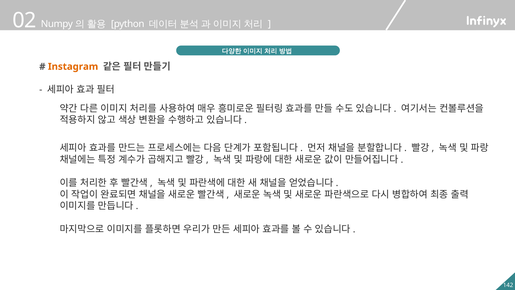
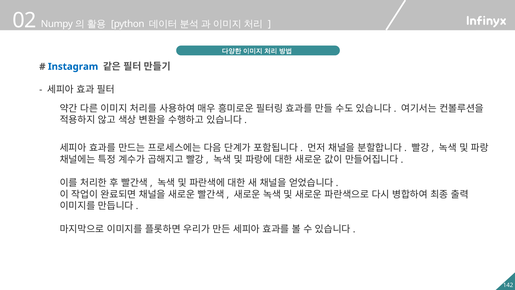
Instagram colour: orange -> blue (73, 67)
